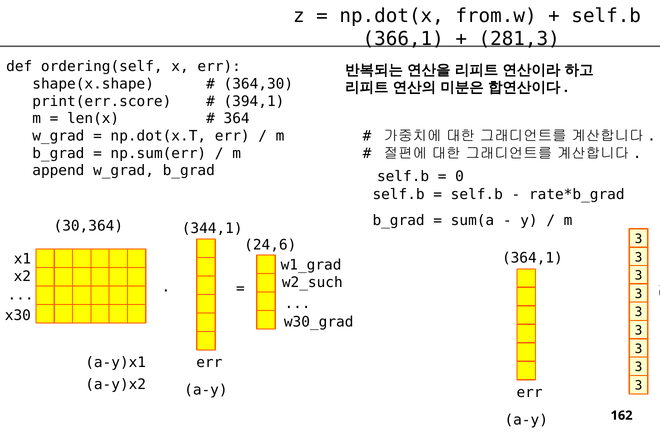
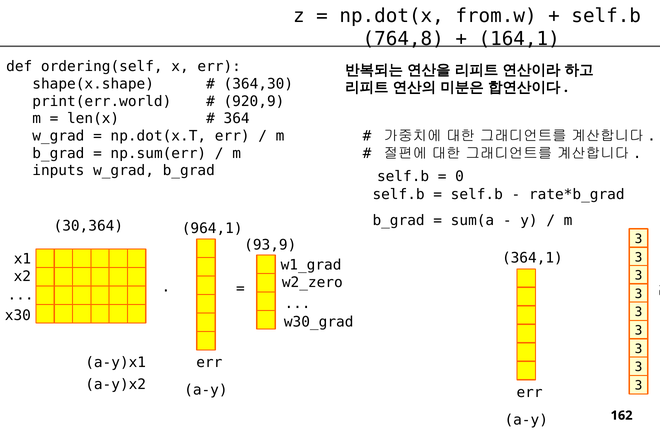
366,1: 366,1 -> 764,8 (403, 39)
281,3: 281,3 -> 164,1 (519, 39)
print(err.score: print(err.score -> print(err.world (102, 101)
394,1: 394,1 -> 920,9 (254, 101)
append: append -> inputs (58, 171)
344,1: 344,1 -> 964,1 (212, 229)
24,6: 24,6 -> 93,9 (270, 245)
w2_such: w2_such -> w2_zero (312, 283)
